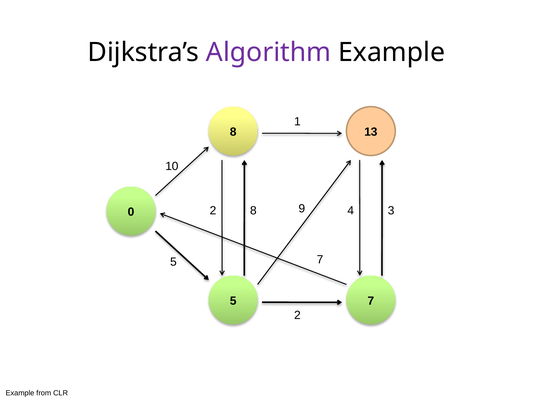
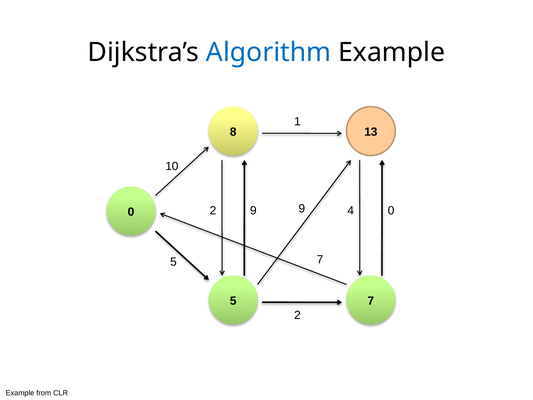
Algorithm colour: purple -> blue (269, 52)
2 8: 8 -> 9 (253, 210)
4 3: 3 -> 0 (391, 210)
